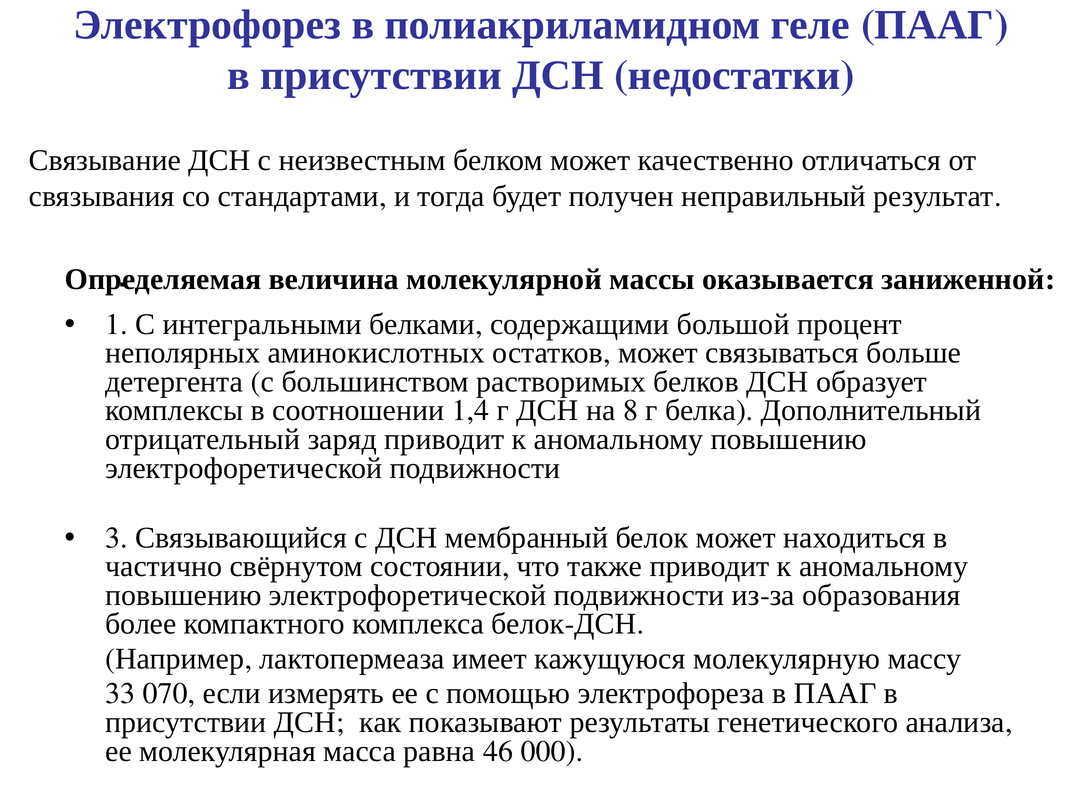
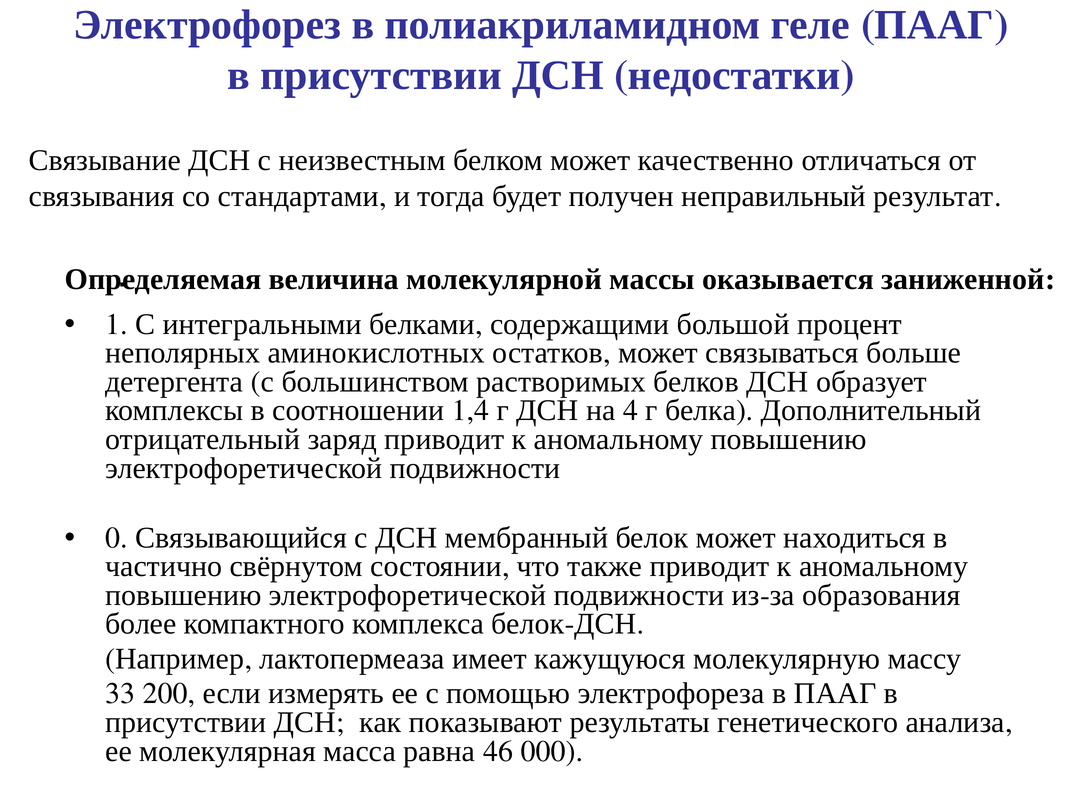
8: 8 -> 4 (631, 411)
3: 3 -> 0 (116, 538)
070: 070 -> 200 (169, 694)
